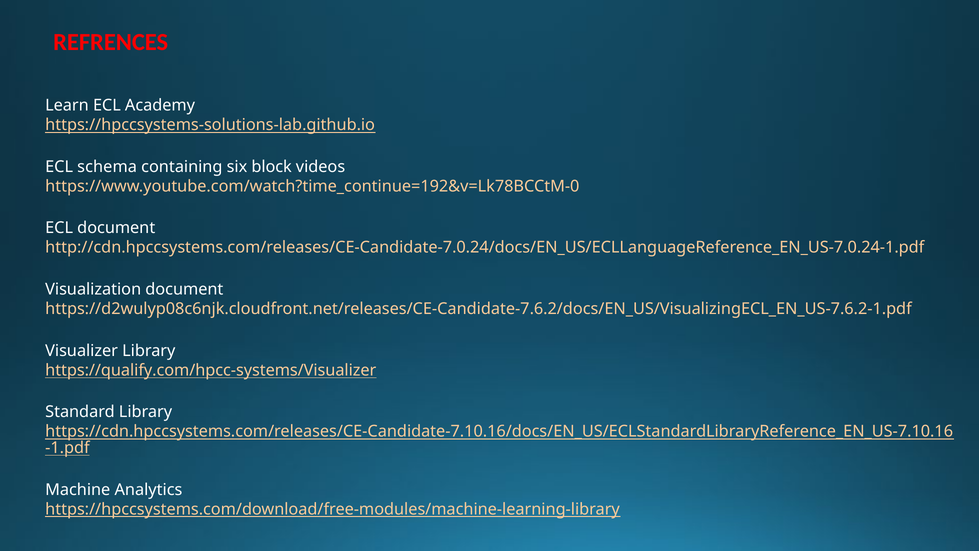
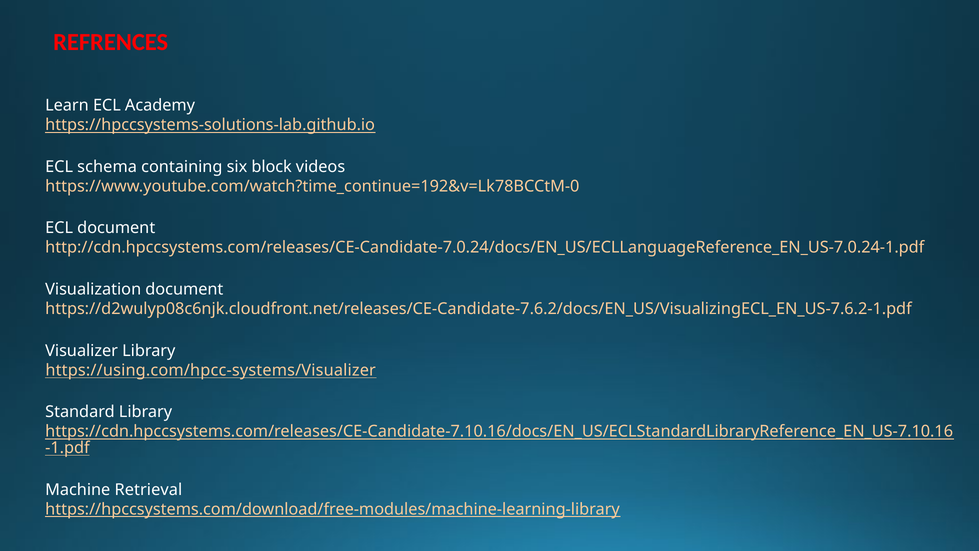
https://qualify.com/hpcc-systems/Visualizer: https://qualify.com/hpcc-systems/Visualizer -> https://using.com/hpcc-systems/Visualizer (211, 370)
Analytics: Analytics -> Retrieval (148, 489)
